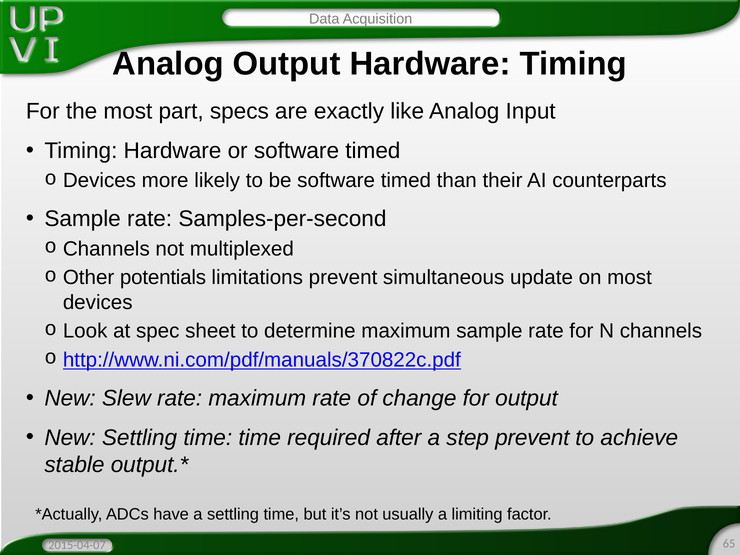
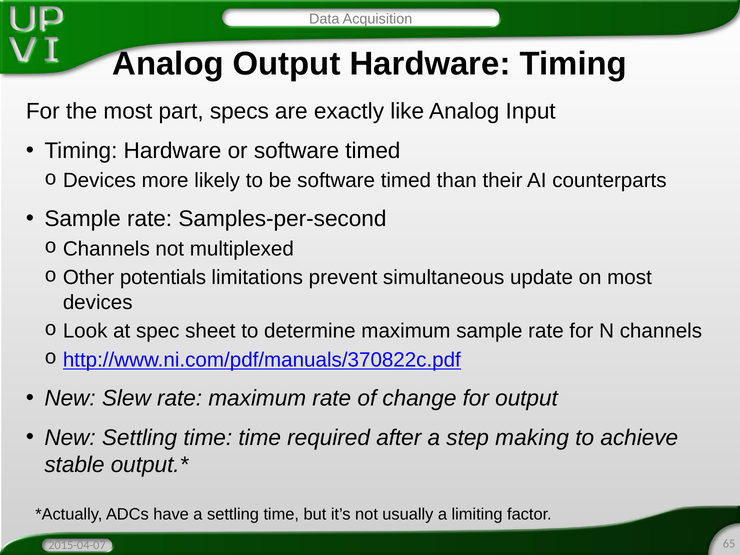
step prevent: prevent -> making (532, 438)
